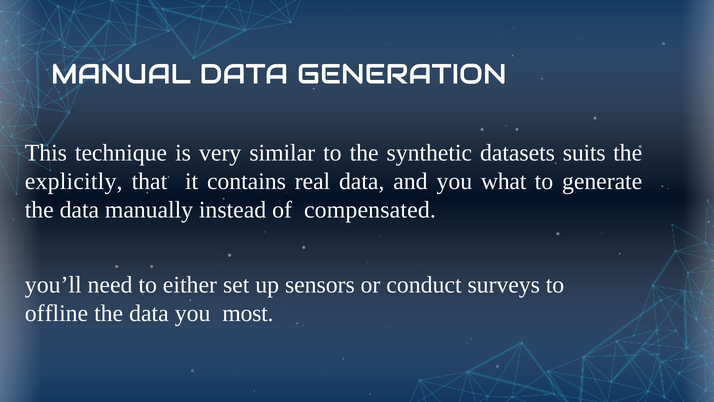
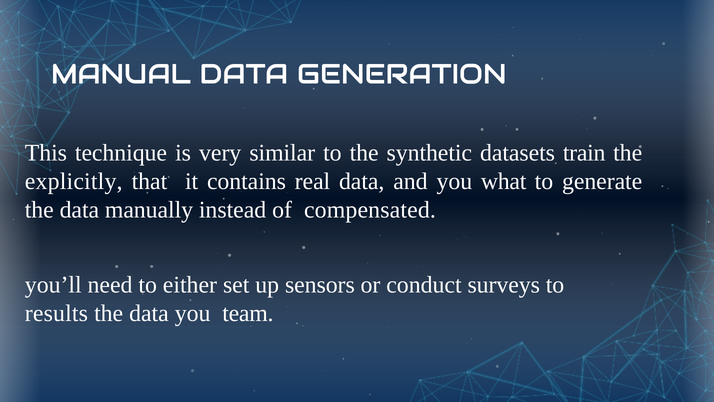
suits: suits -> train (584, 153)
offline: offline -> results (56, 313)
most: most -> team (248, 313)
